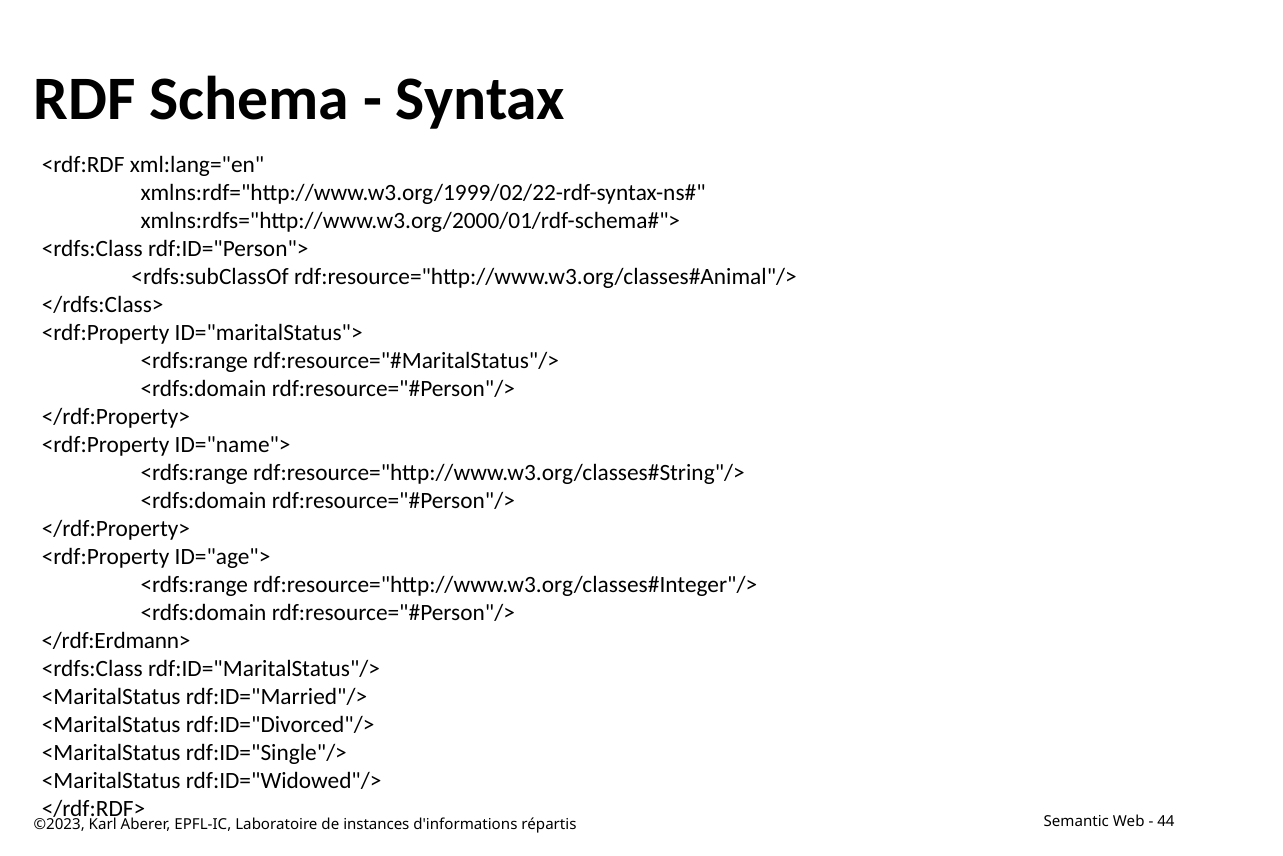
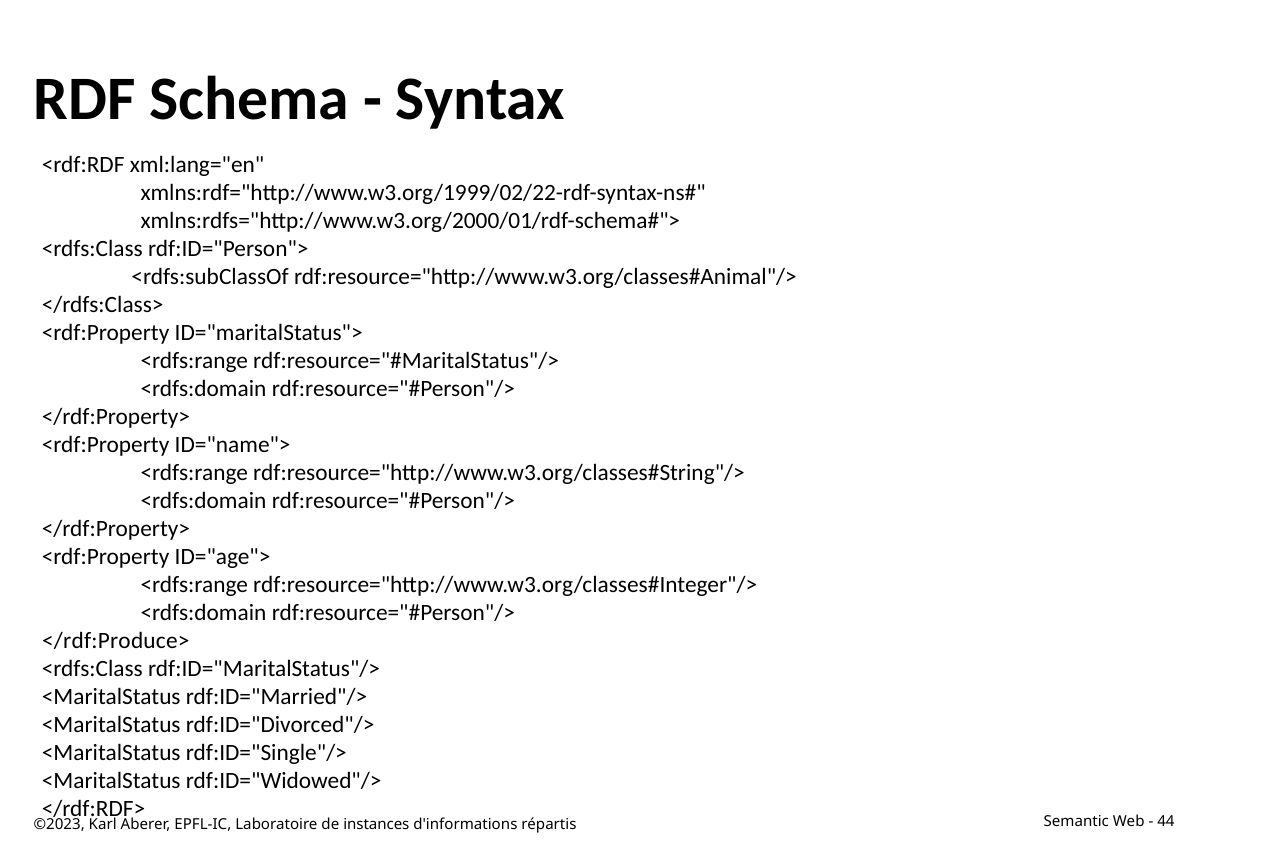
</rdf:Erdmann>: </rdf:Erdmann> -> </rdf:Produce> (116, 640)
